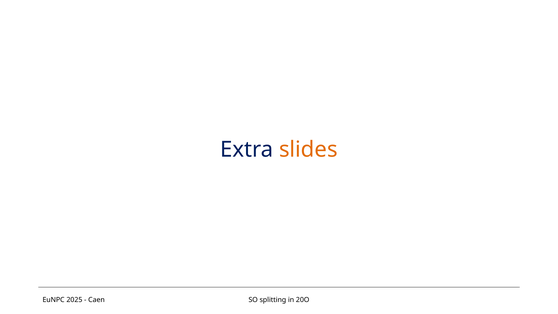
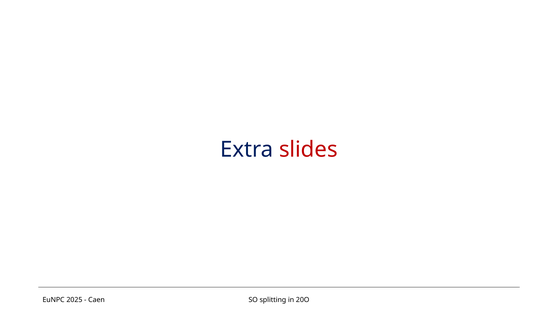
slides colour: orange -> red (308, 149)
